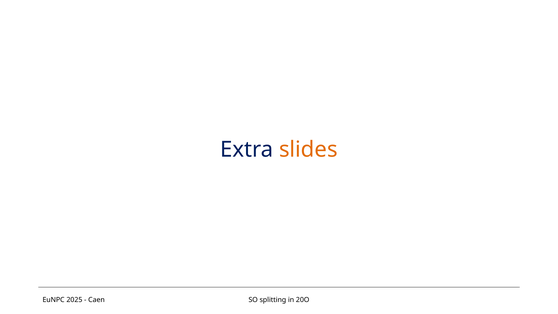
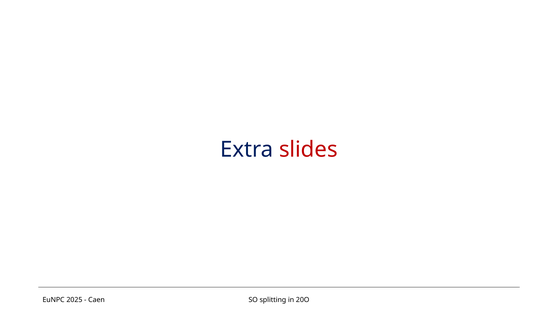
slides colour: orange -> red (308, 149)
